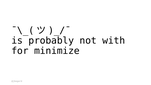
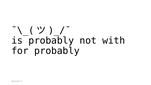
for minimize: minimize -> probably (57, 51)
